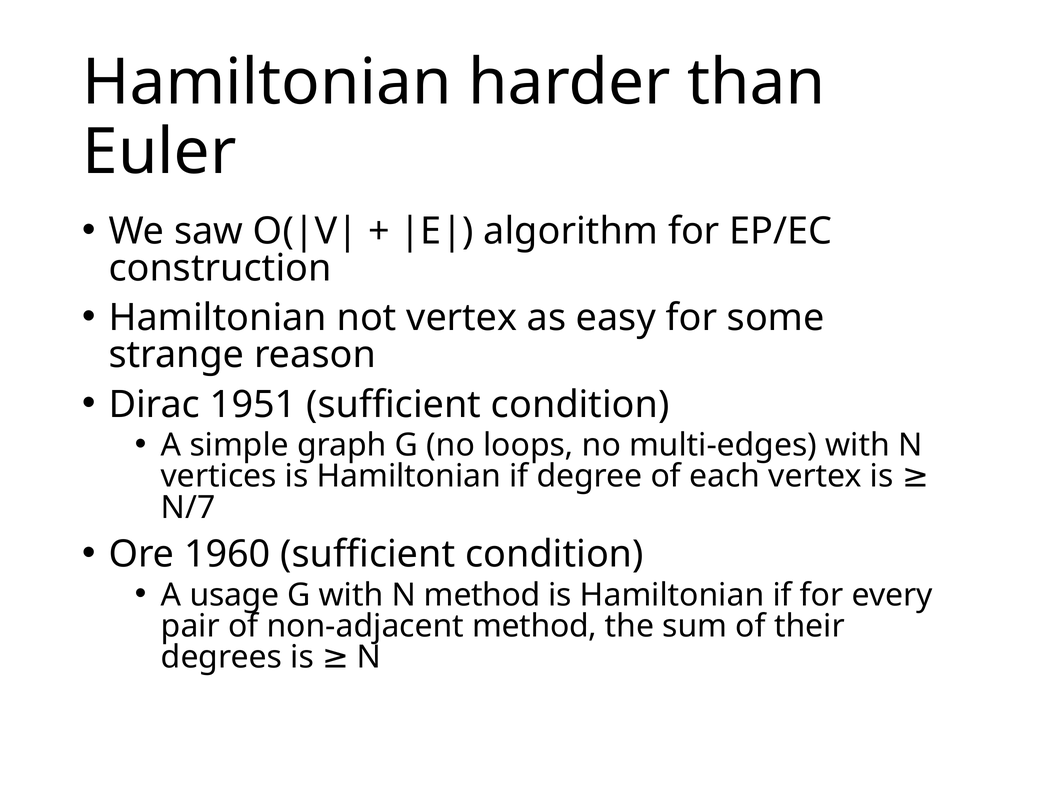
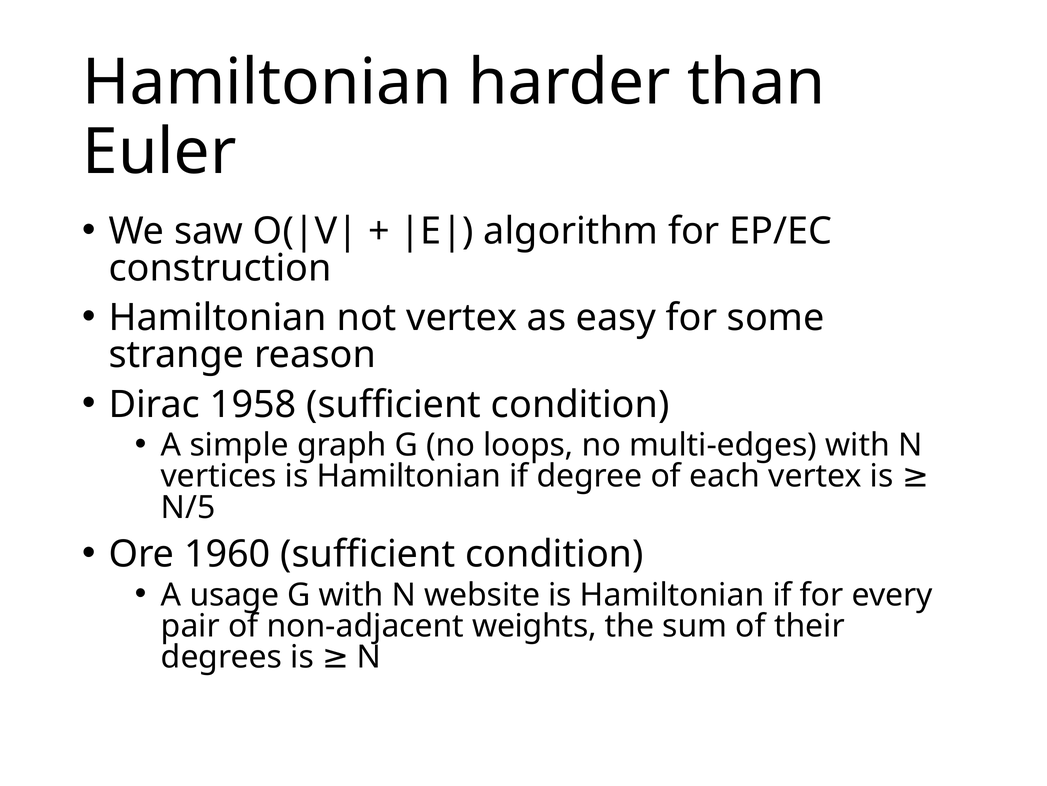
1951: 1951 -> 1958 (253, 404)
N/7: N/7 -> N/5 (188, 507)
N method: method -> website (482, 594)
non-adjacent method: method -> weights (535, 625)
